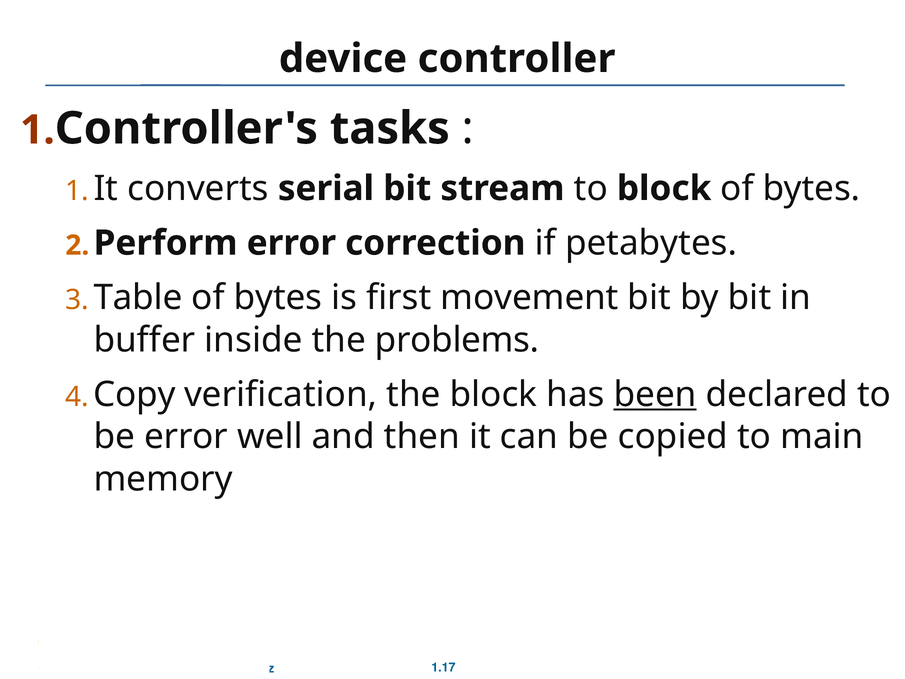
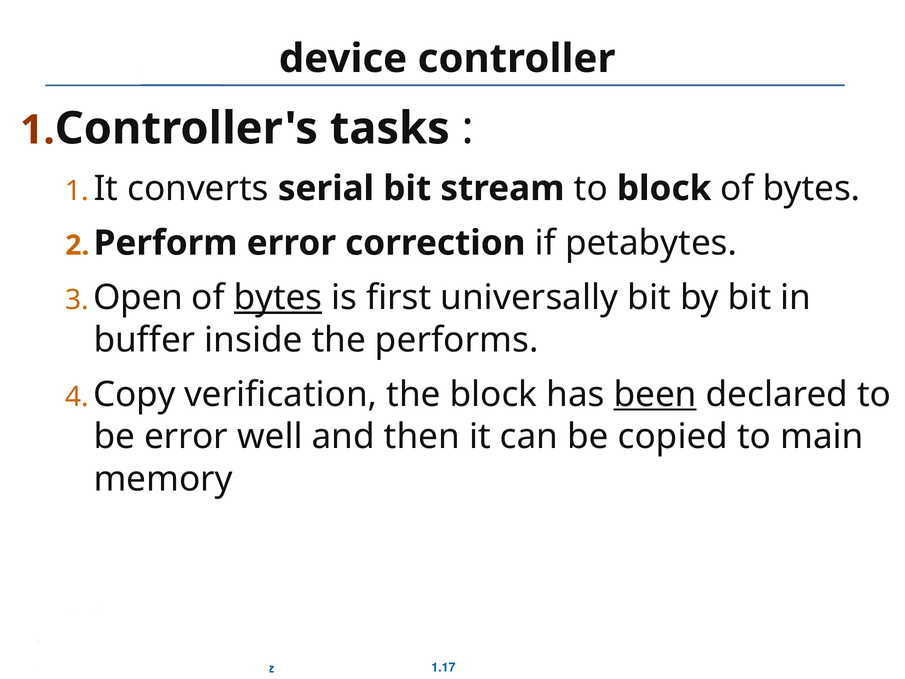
Table: Table -> Open (138, 298)
bytes underline: none -> present (278, 298)
movement: movement -> universally (529, 298)
problems: problems -> performs (457, 340)
